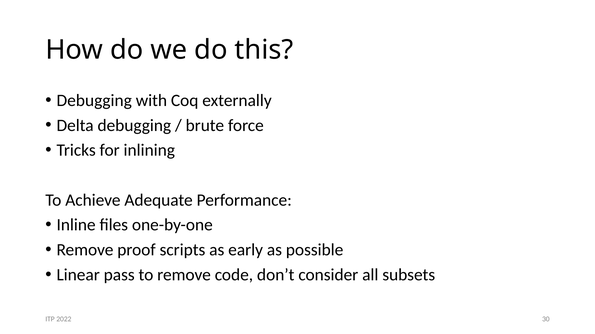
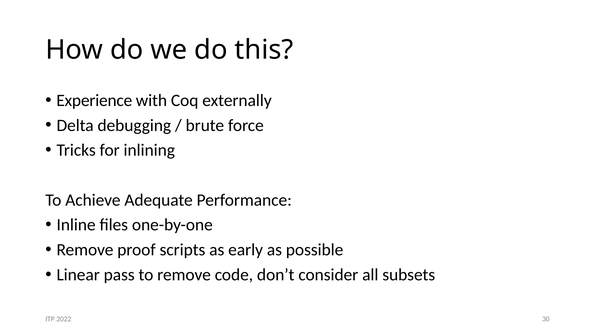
Debugging: Debugging -> Experience (94, 101)
